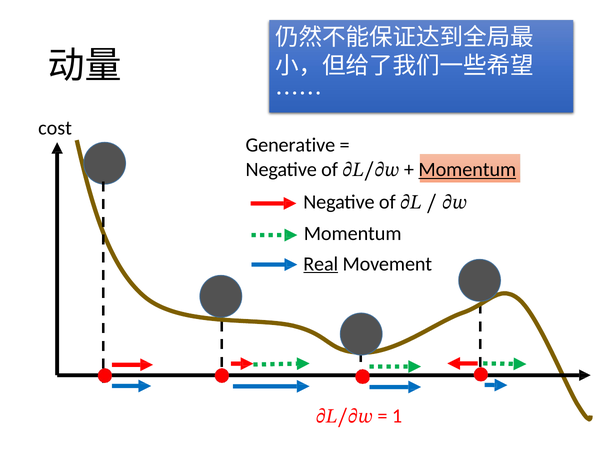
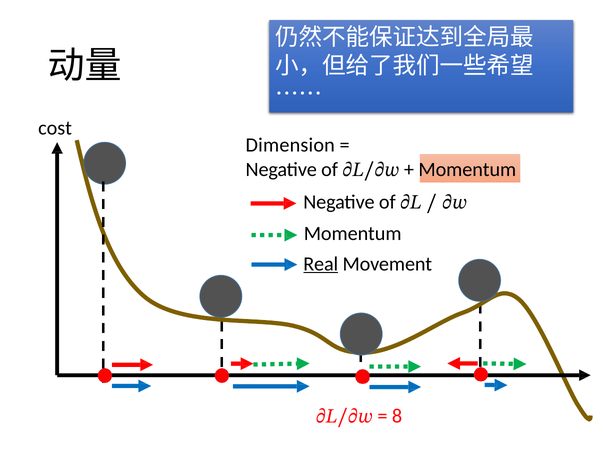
Generative: Generative -> Dimension (290, 145)
Momentum underline: present -> none (467, 169)
1: 1 -> 8 (397, 415)
